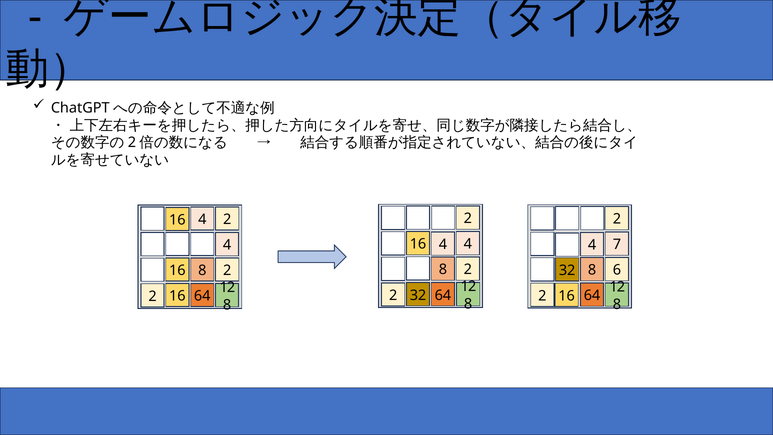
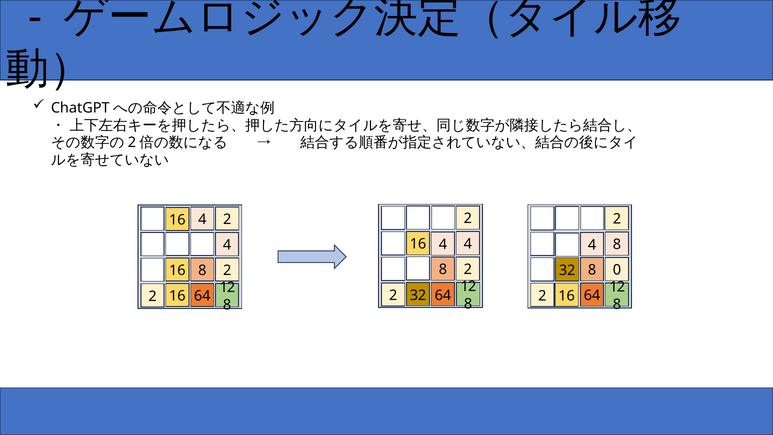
7: 7 -> 8 (617, 245)
6: 6 -> 0 (617, 270)
